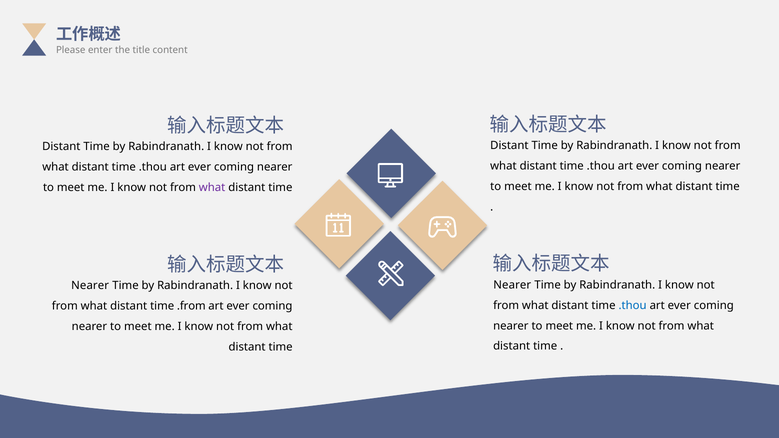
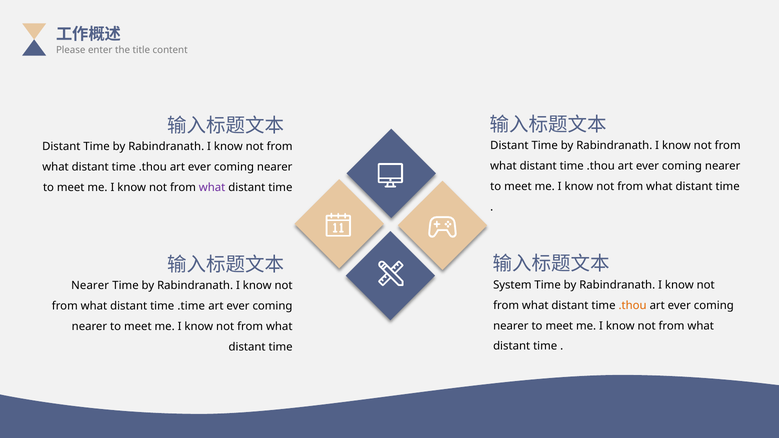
Nearer: Nearer -> System (512, 285)
.thou colour: blue -> orange (633, 305)
.from: .from -> .time (191, 306)
